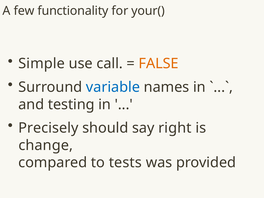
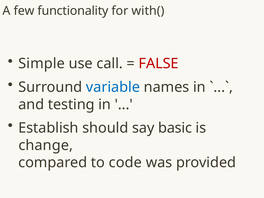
your(: your( -> with( (148, 11)
FALSE colour: orange -> red (159, 64)
Precisely: Precisely -> Establish (48, 128)
right: right -> basic (175, 128)
tests: tests -> code (125, 163)
